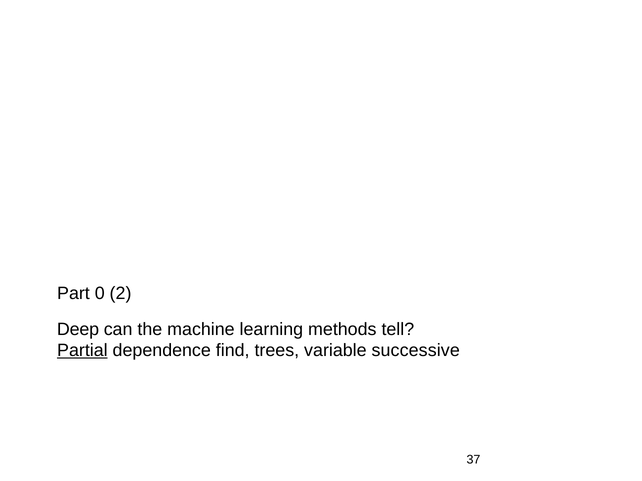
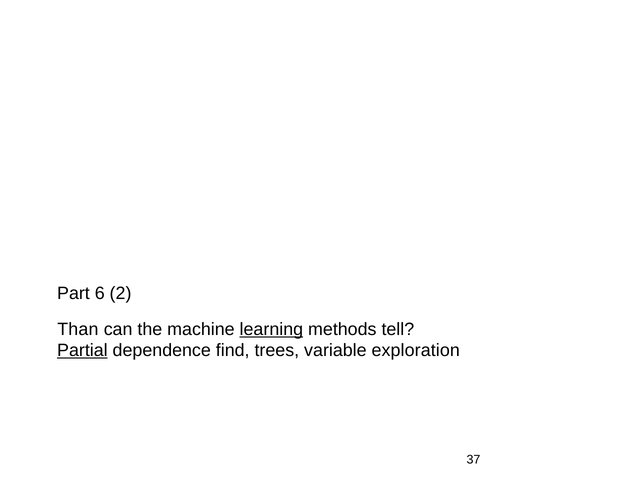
0: 0 -> 6 (100, 294)
Deep: Deep -> Than (78, 329)
learning underline: none -> present (271, 329)
successive: successive -> exploration (416, 351)
